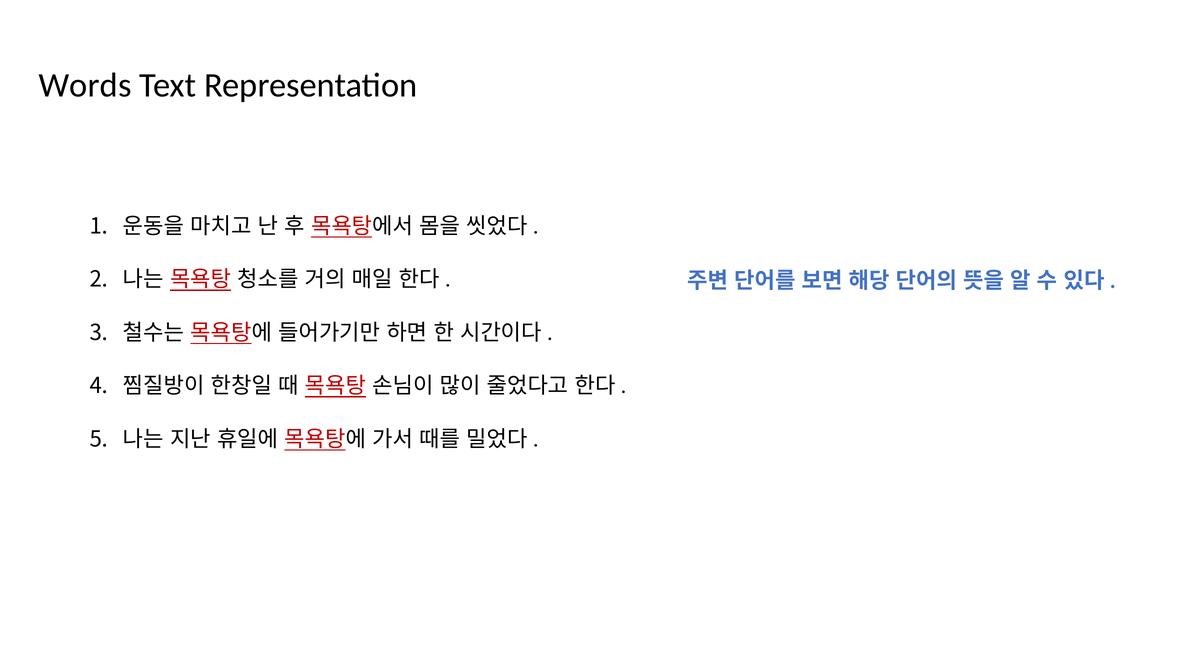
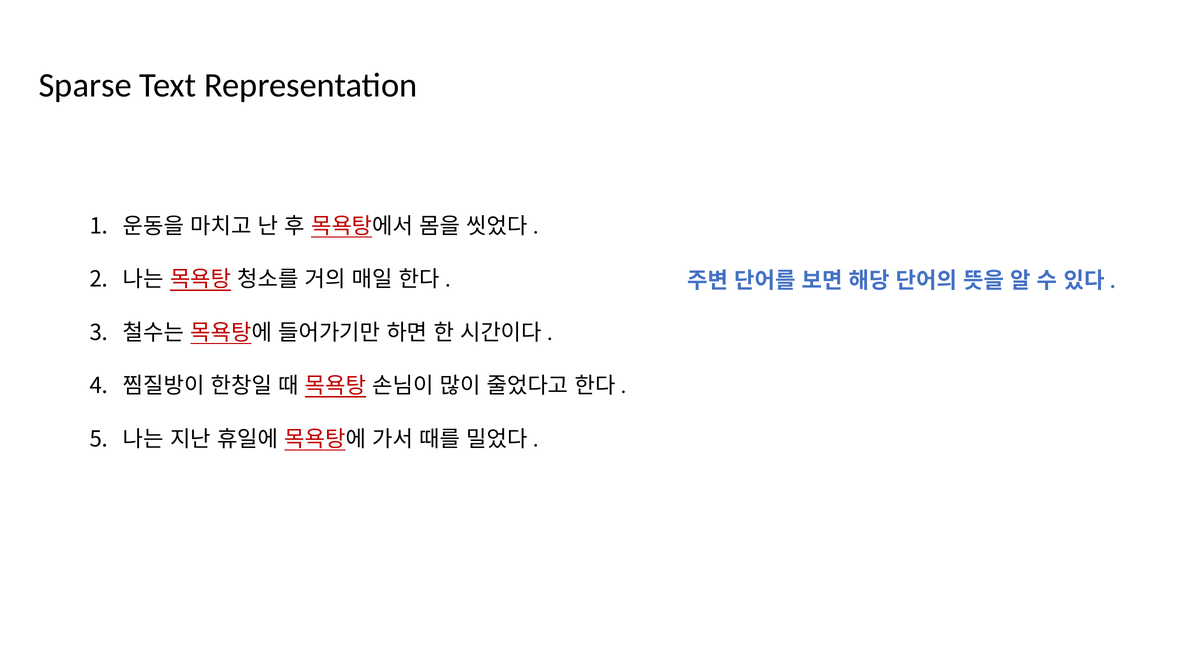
Words: Words -> Sparse (85, 86)
